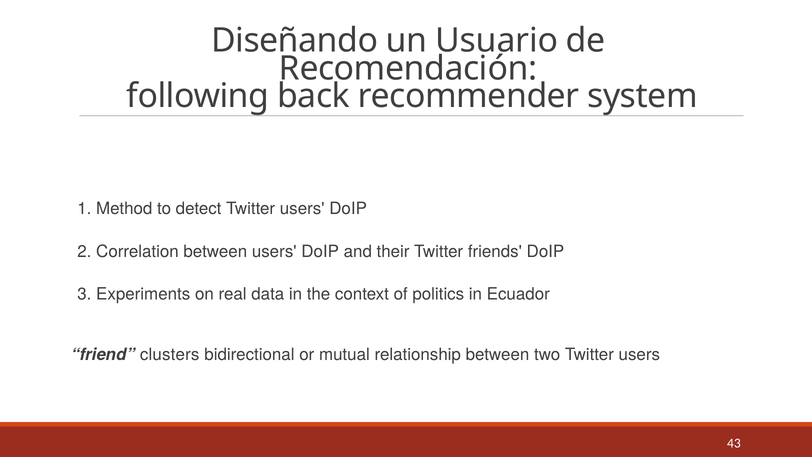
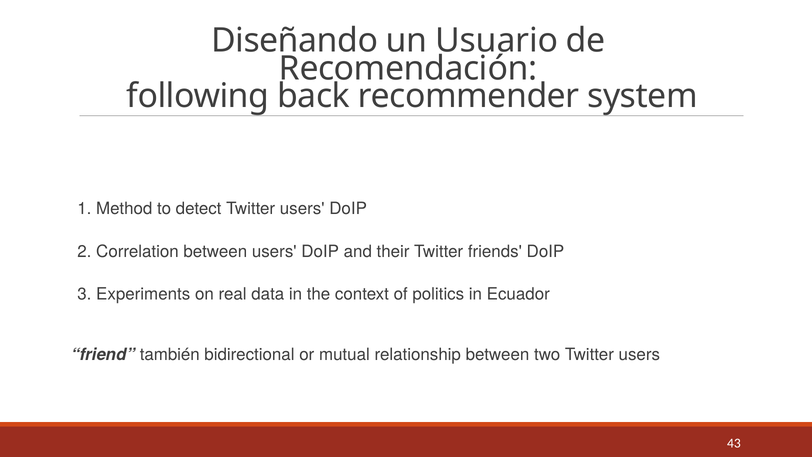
clusters: clusters -> también (170, 354)
